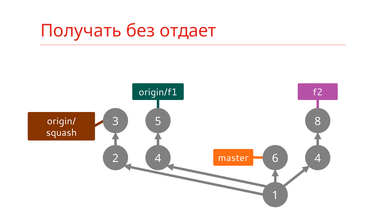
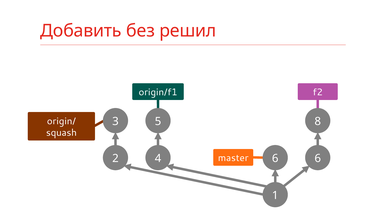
Получать: Получать -> Добавить (81, 31)
отдает: отдает -> решил (188, 31)
master 4: 4 -> 6 (318, 158)
